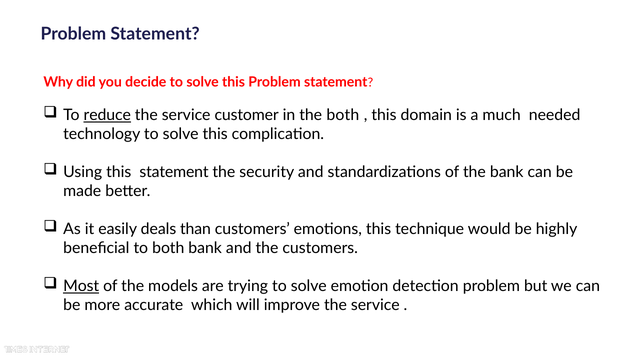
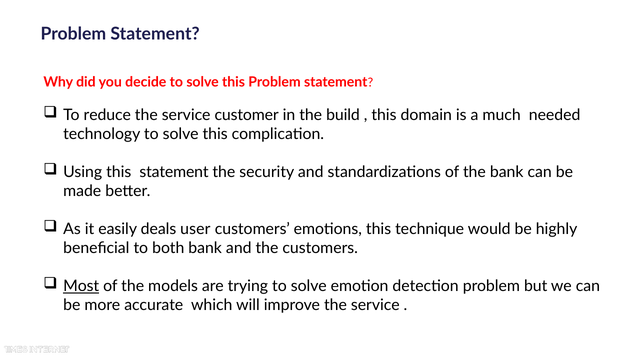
reduce underline: present -> none (107, 115)
the both: both -> build (343, 115)
than: than -> user (195, 229)
